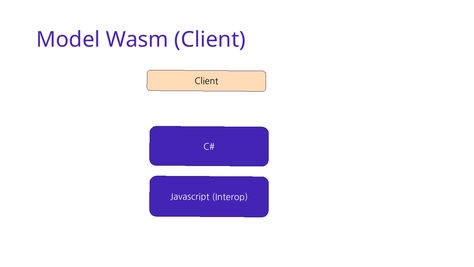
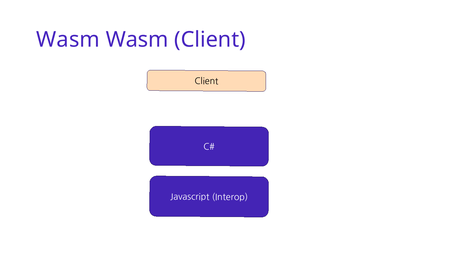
Model: Model -> Wasm (68, 40)
